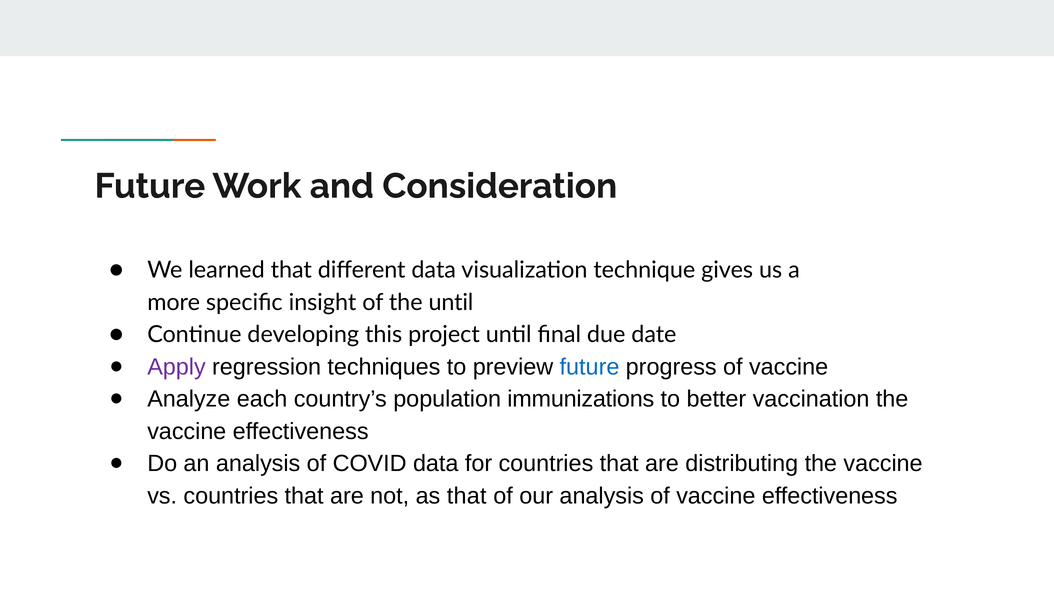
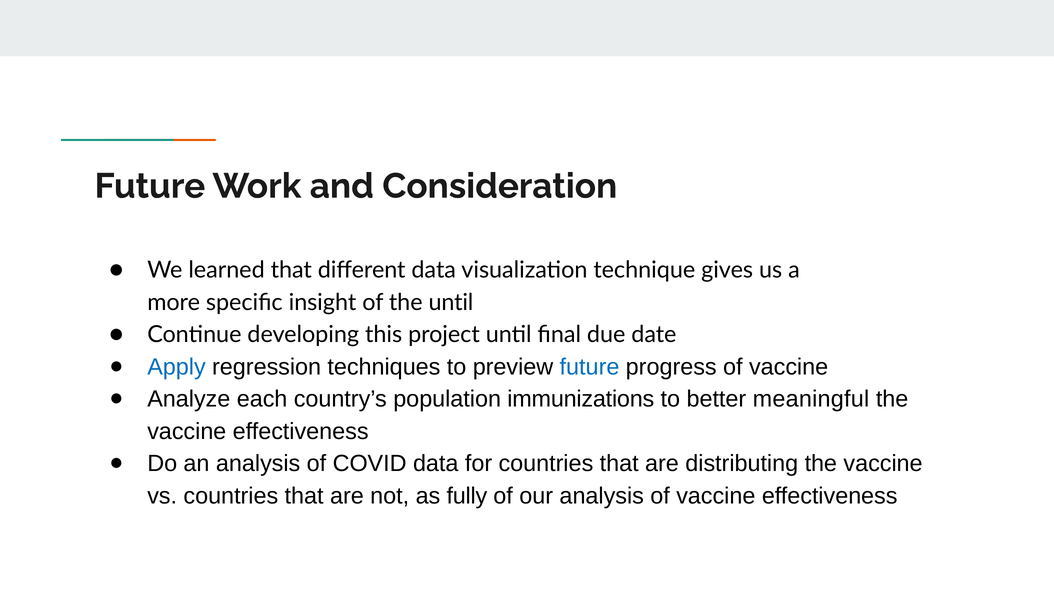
Apply colour: purple -> blue (177, 367)
vaccination: vaccination -> meaningful (811, 399)
as that: that -> fully (467, 496)
